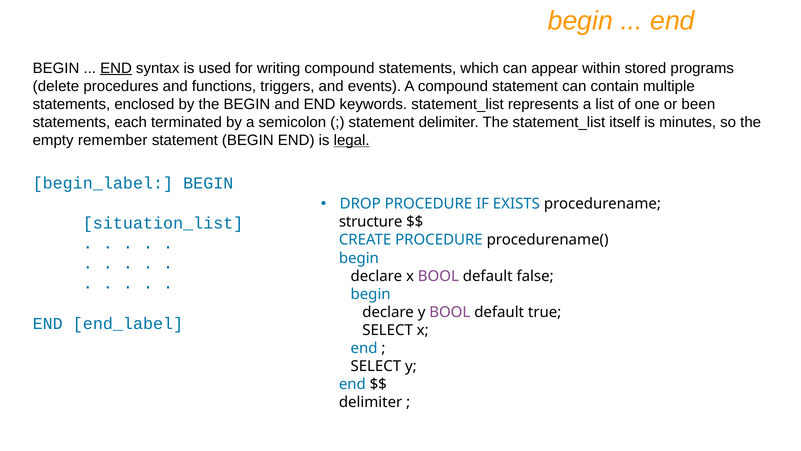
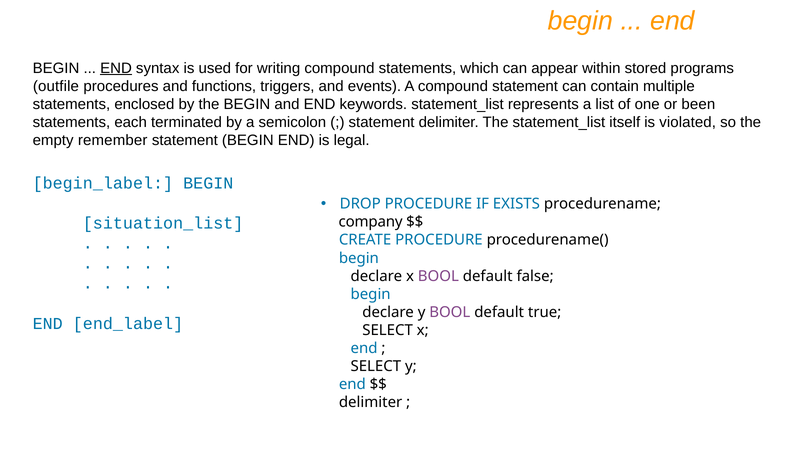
delete: delete -> outfile (56, 86)
minutes: minutes -> violated (688, 122)
legal underline: present -> none (352, 140)
structure: structure -> company (371, 222)
